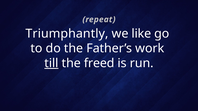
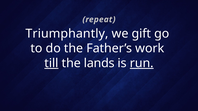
like: like -> gift (141, 34)
freed: freed -> lands (99, 63)
run underline: none -> present (142, 63)
